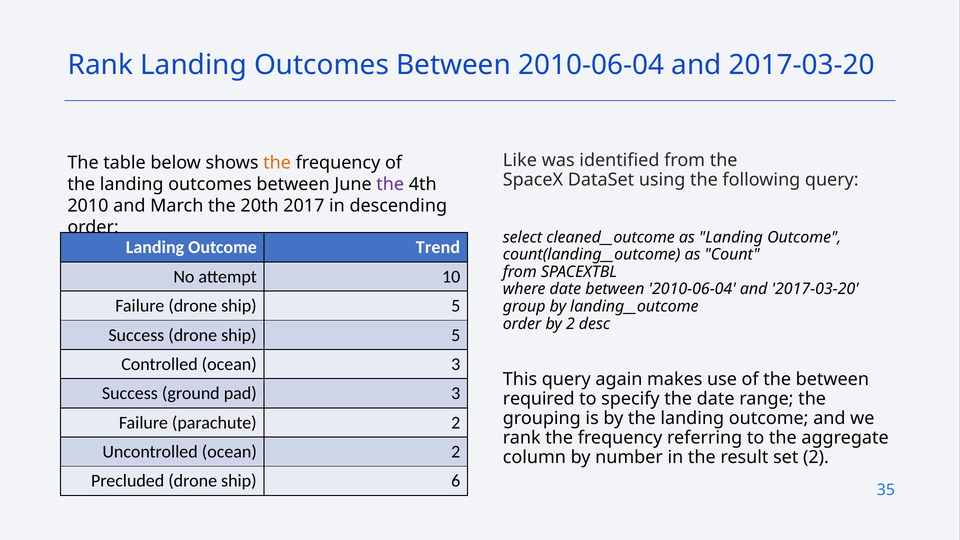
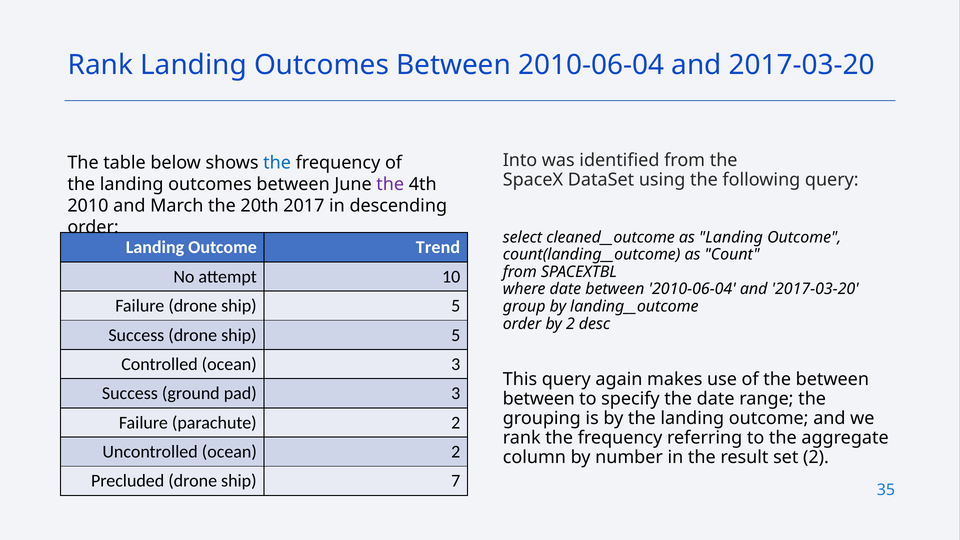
Like: Like -> Into (520, 160)
the colour: orange -> blue (277, 163)
required: required -> between (539, 399)
6: 6 -> 7 (456, 481)
